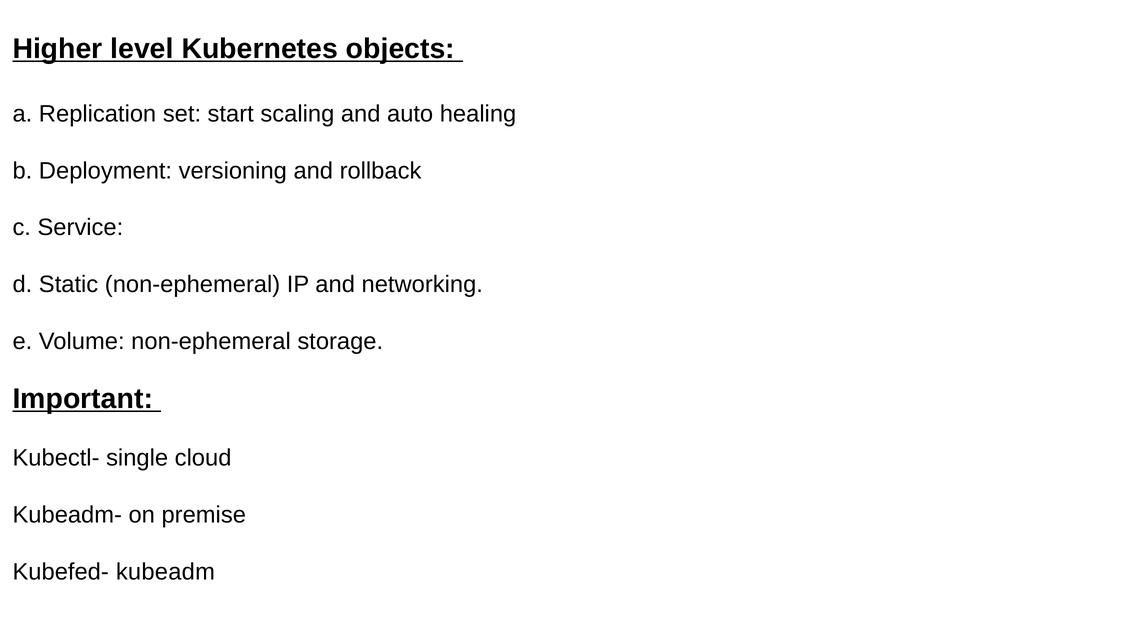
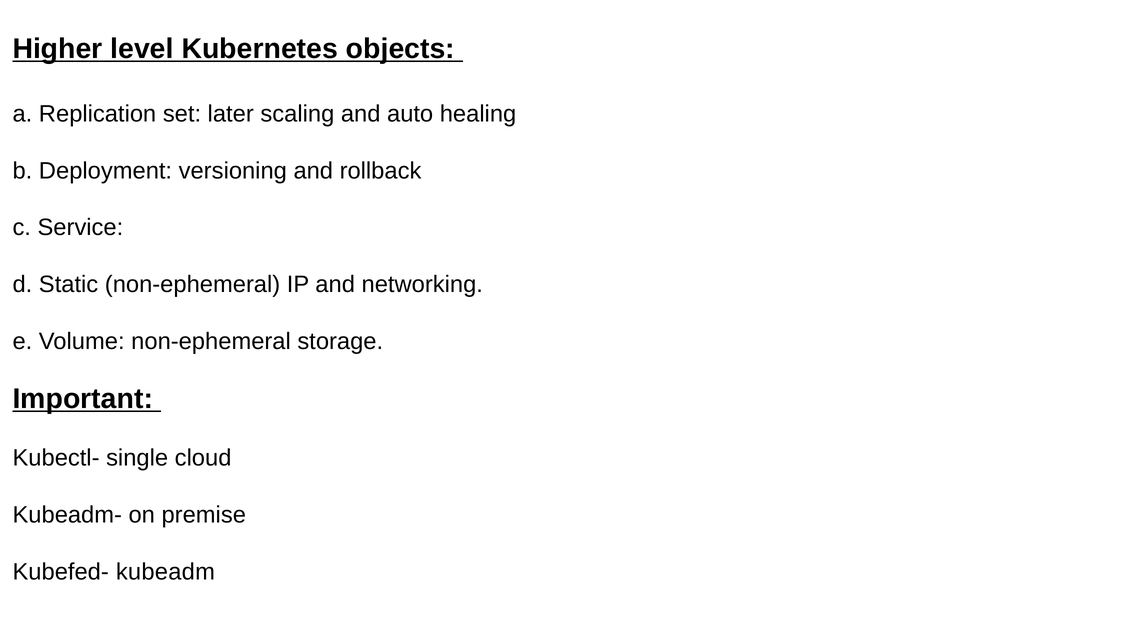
start: start -> later (231, 114)
